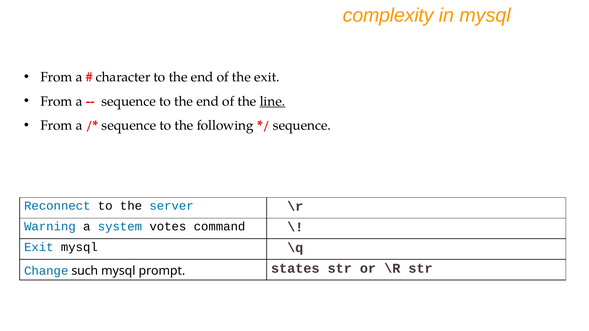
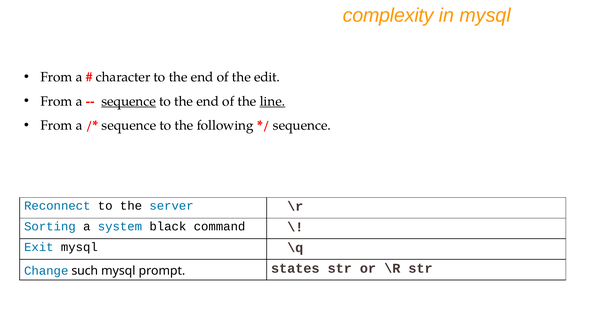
the exit: exit -> edit (267, 77)
sequence underline: none -> present (129, 101)
Warning: Warning -> Sorting (50, 227)
votes: votes -> black (168, 227)
